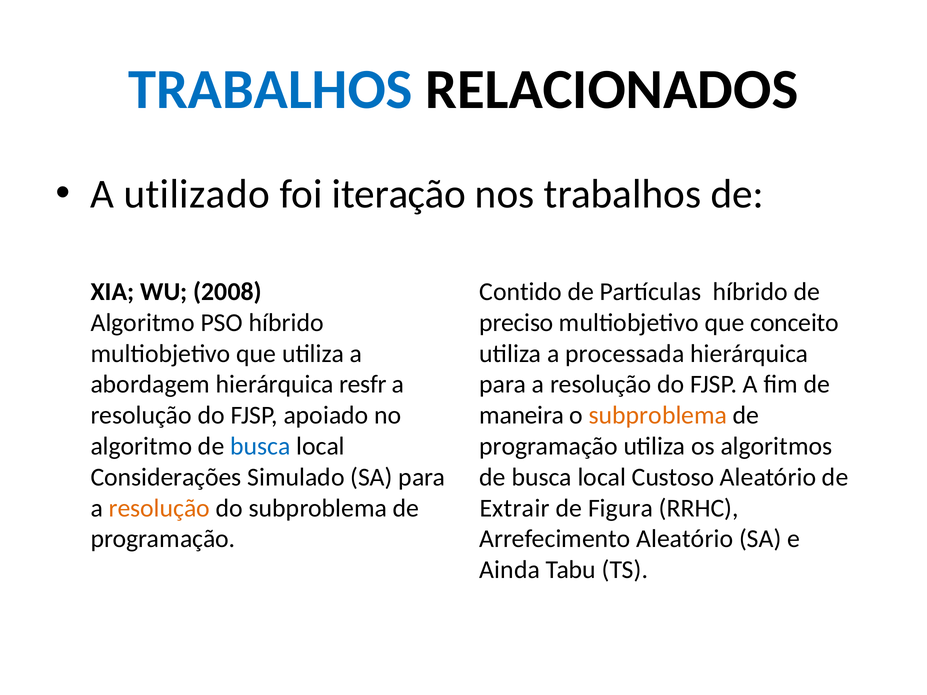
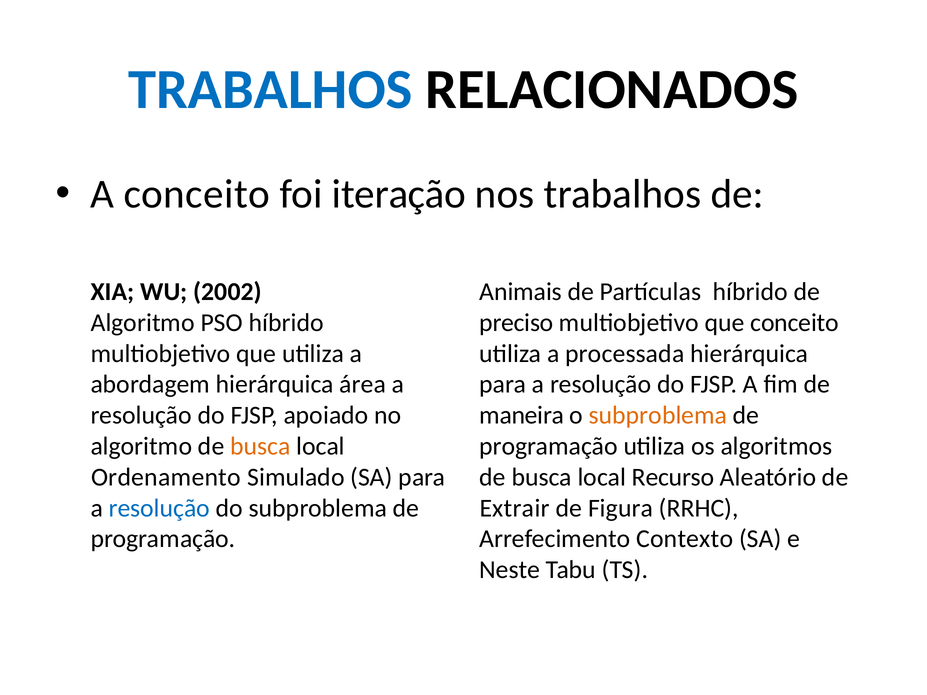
A utilizado: utilizado -> conceito (197, 194)
2008: 2008 -> 2002 (228, 292)
Contido: Contido -> Animais (521, 292)
resfr: resfr -> área (363, 385)
busca colour: blue -> orange (260, 446)
Considerações: Considerações -> Ordenamento (166, 477)
Custoso: Custoso -> Recurso (673, 477)
resolução colour: orange -> blue (159, 508)
Arrefecimento Aleatório: Aleatório -> Contexto (685, 539)
Ainda: Ainda -> Neste (510, 570)
